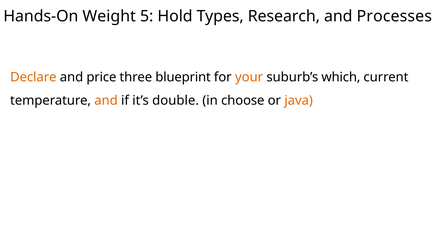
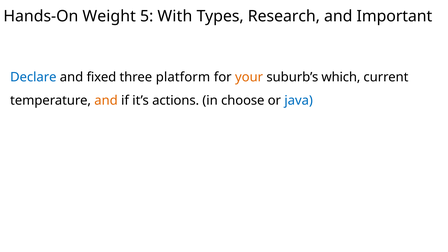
Hold: Hold -> With (175, 16)
Processes: Processes -> Important (394, 16)
Declare colour: orange -> blue (33, 77)
price: price -> fixed (101, 77)
blueprint: blueprint -> platform (183, 77)
double: double -> actions (176, 101)
java colour: orange -> blue (299, 101)
